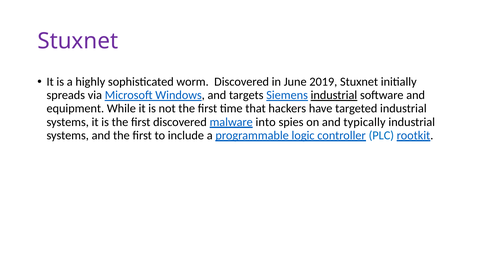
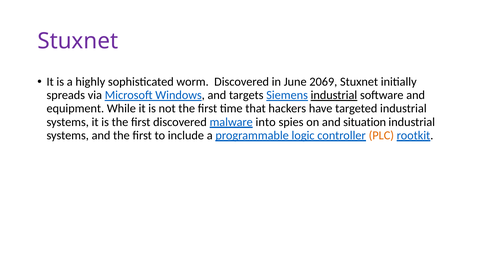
2019: 2019 -> 2069 (323, 82)
typically: typically -> situation (365, 122)
PLC colour: blue -> orange (381, 135)
